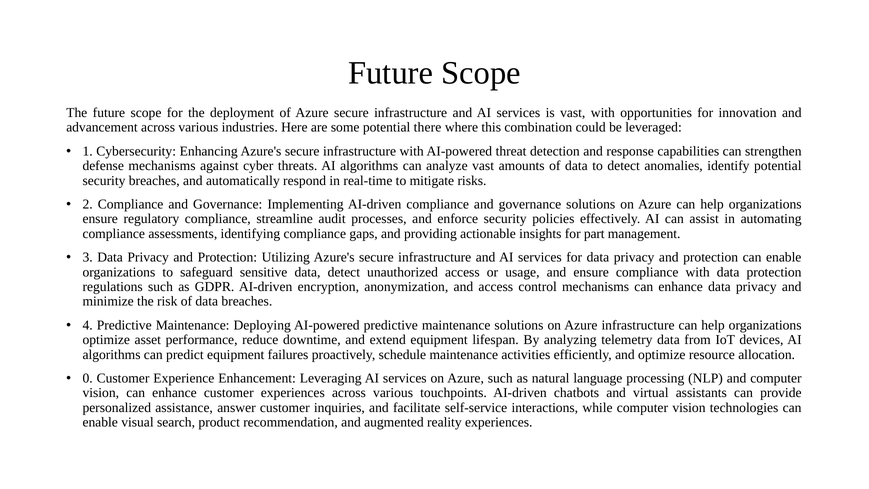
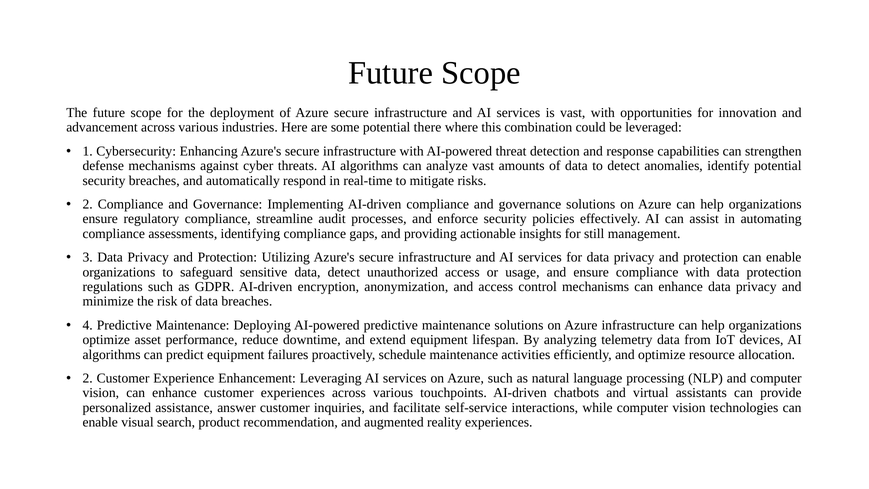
part: part -> still (594, 234)
0: 0 -> 2 (88, 378)
